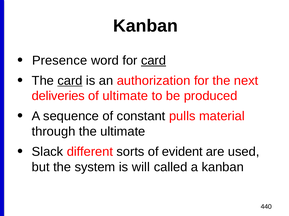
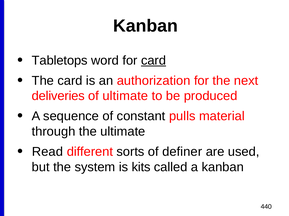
Presence: Presence -> Tabletops (60, 61)
card underline: present -> none (70, 81)
Slack: Slack -> Read (47, 152)
evident: evident -> definer (182, 152)
will: will -> kits (141, 168)
